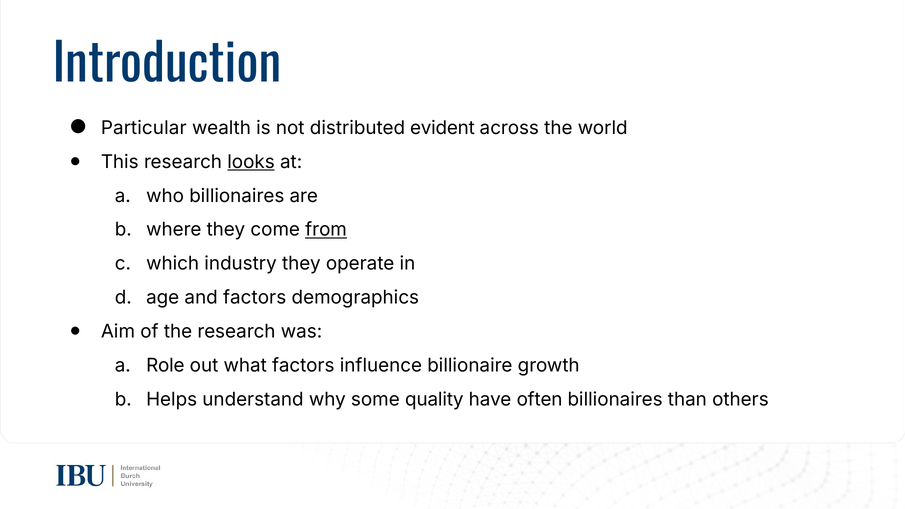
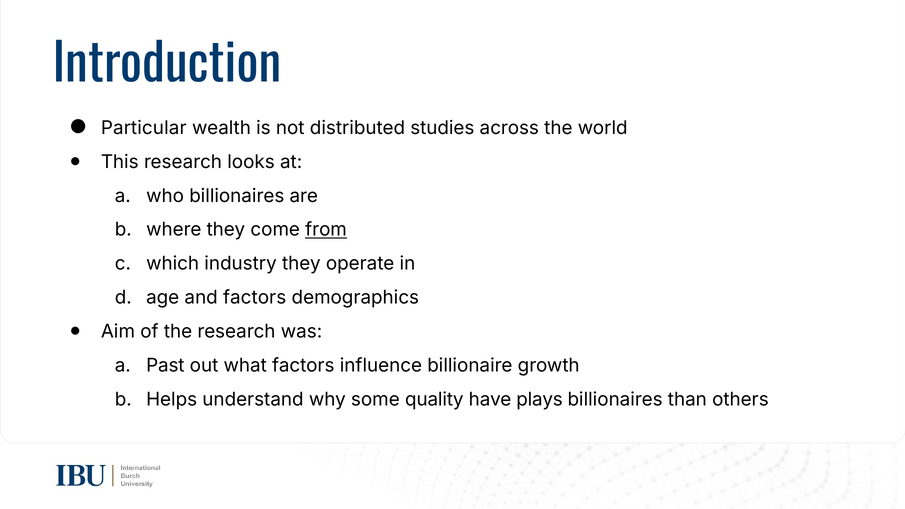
evident: evident -> studies (442, 128)
looks underline: present -> none (251, 162)
Role: Role -> Past (165, 365)
often: often -> plays (540, 399)
